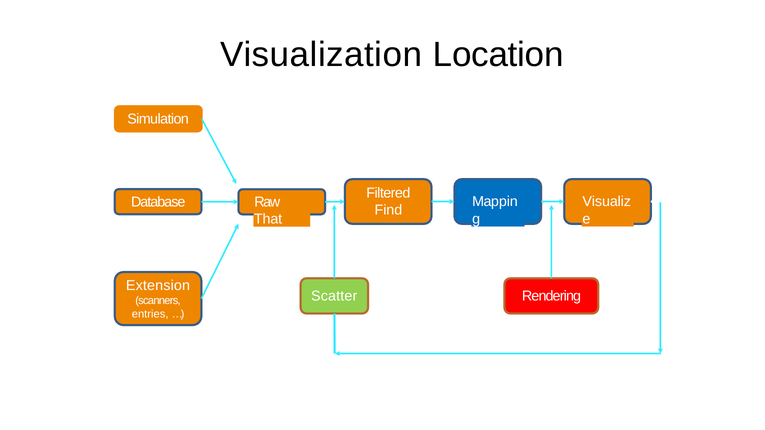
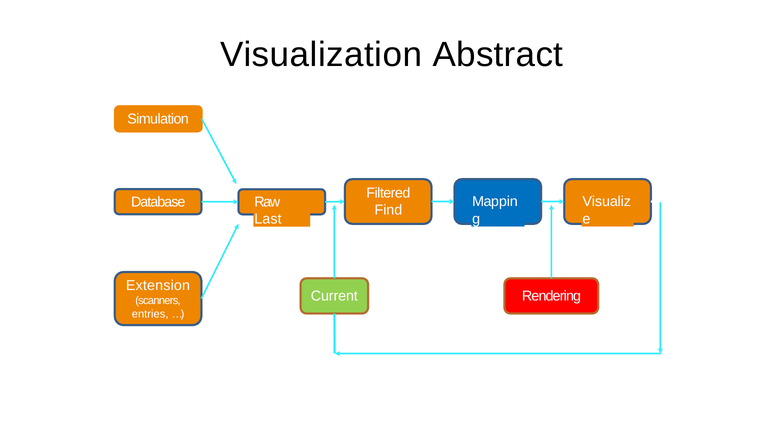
Location: Location -> Abstract (498, 55)
That: That -> Last (268, 219)
Scatter: Scatter -> Current (334, 296)
